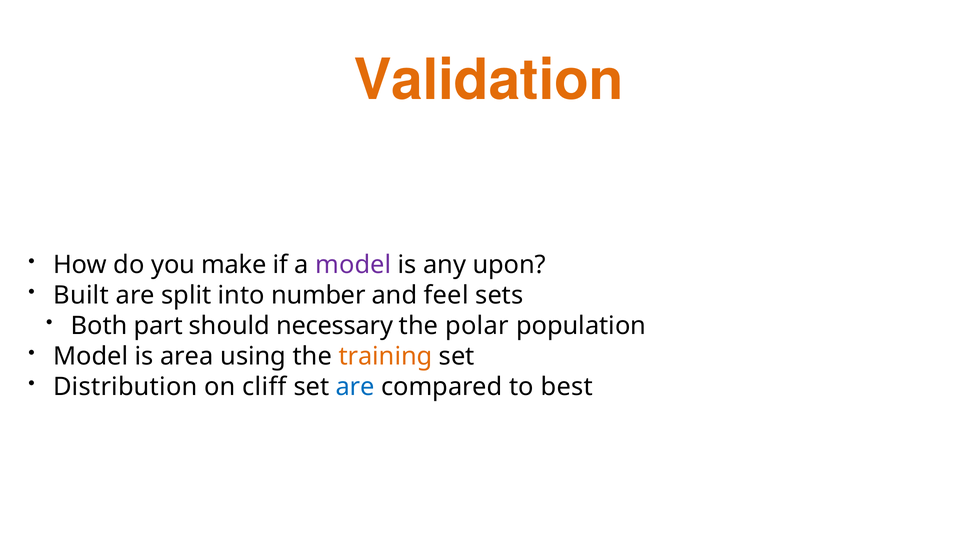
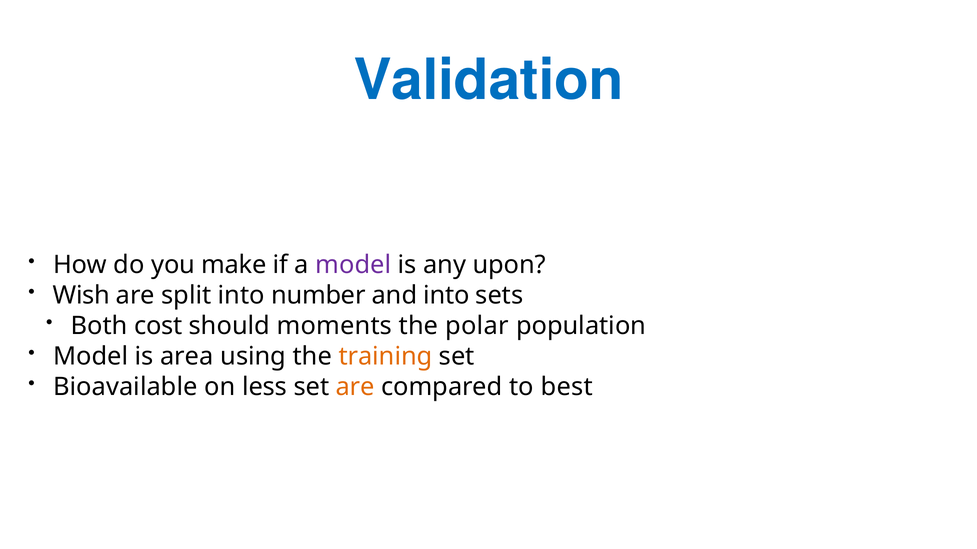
Validation colour: orange -> blue (489, 80)
Built: Built -> Wish (81, 296)
and feel: feel -> into (446, 296)
part: part -> cost (158, 326)
necessary: necessary -> moments (334, 326)
Distribution: Distribution -> Bioavailable (125, 387)
cliff: cliff -> less (265, 387)
are colour: blue -> orange (355, 387)
